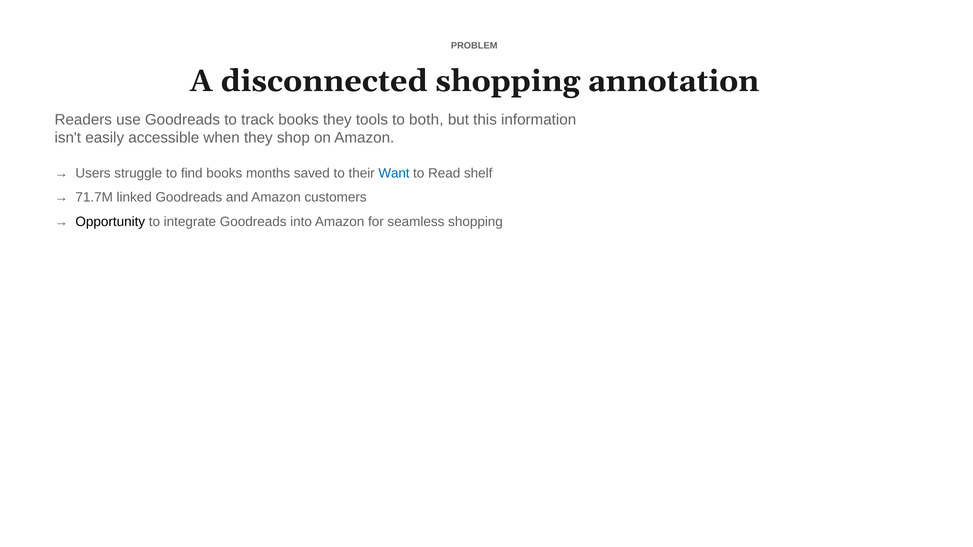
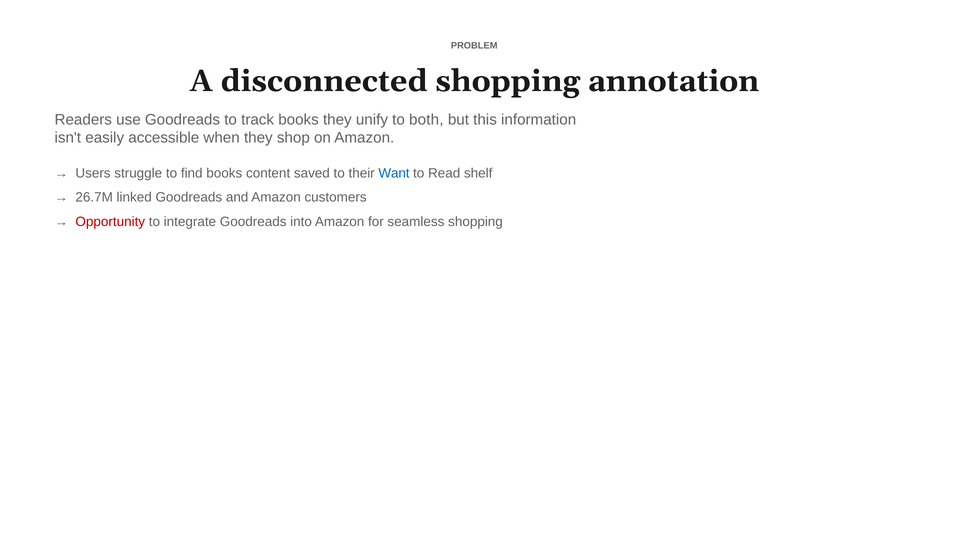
tools: tools -> unify (372, 120)
months: months -> content (268, 173)
71.7M: 71.7M -> 26.7M (94, 198)
Opportunity colour: black -> red (110, 222)
